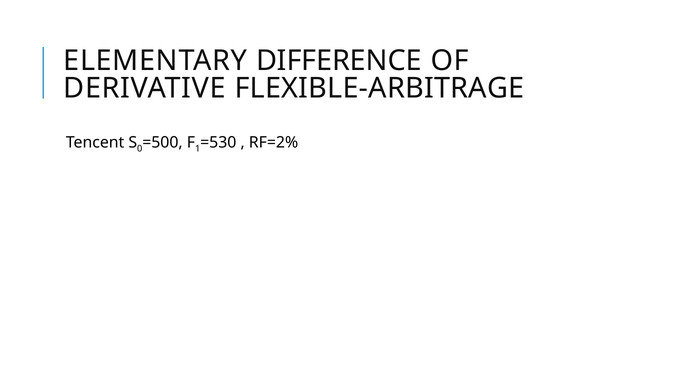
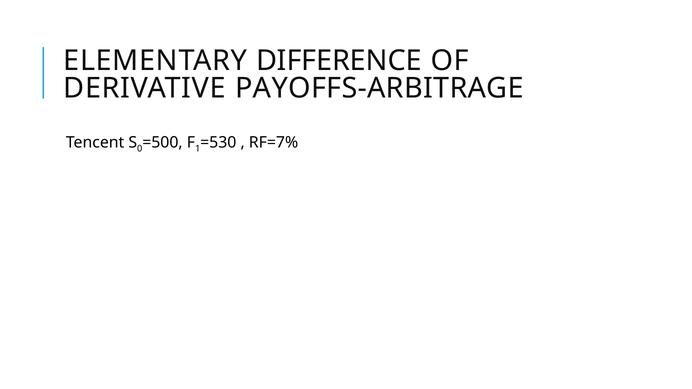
FLEXIBLE-ARBITRAGE: FLEXIBLE-ARBITRAGE -> PAYOFFS-ARBITRAGE (379, 88)
RF=2%: RF=2% -> RF=7% (274, 143)
